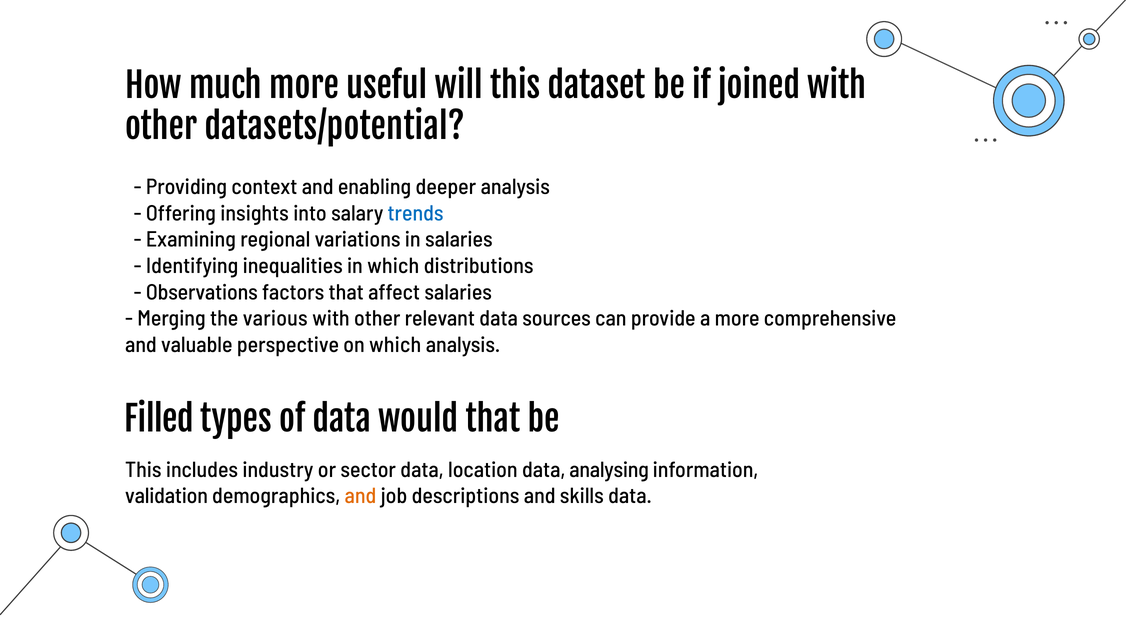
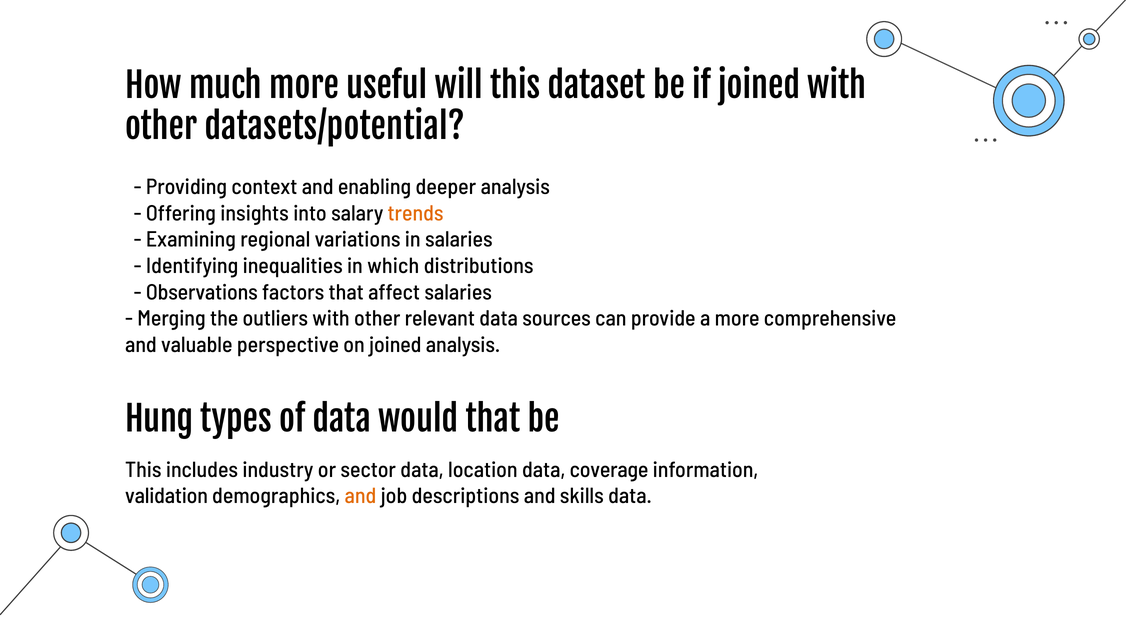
trends colour: blue -> orange (416, 214)
various: various -> outliers (275, 319)
on which: which -> joined (395, 345)
Filled: Filled -> Hung (159, 420)
analysing: analysing -> coverage (609, 470)
